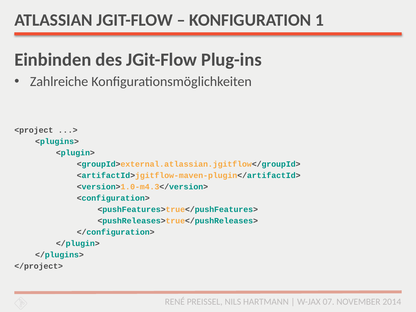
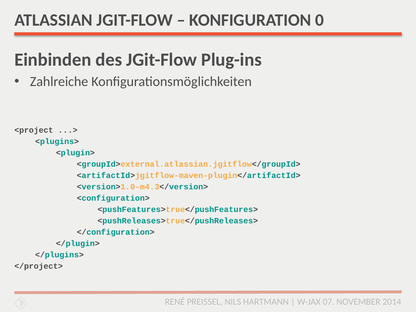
1: 1 -> 0 (319, 20)
